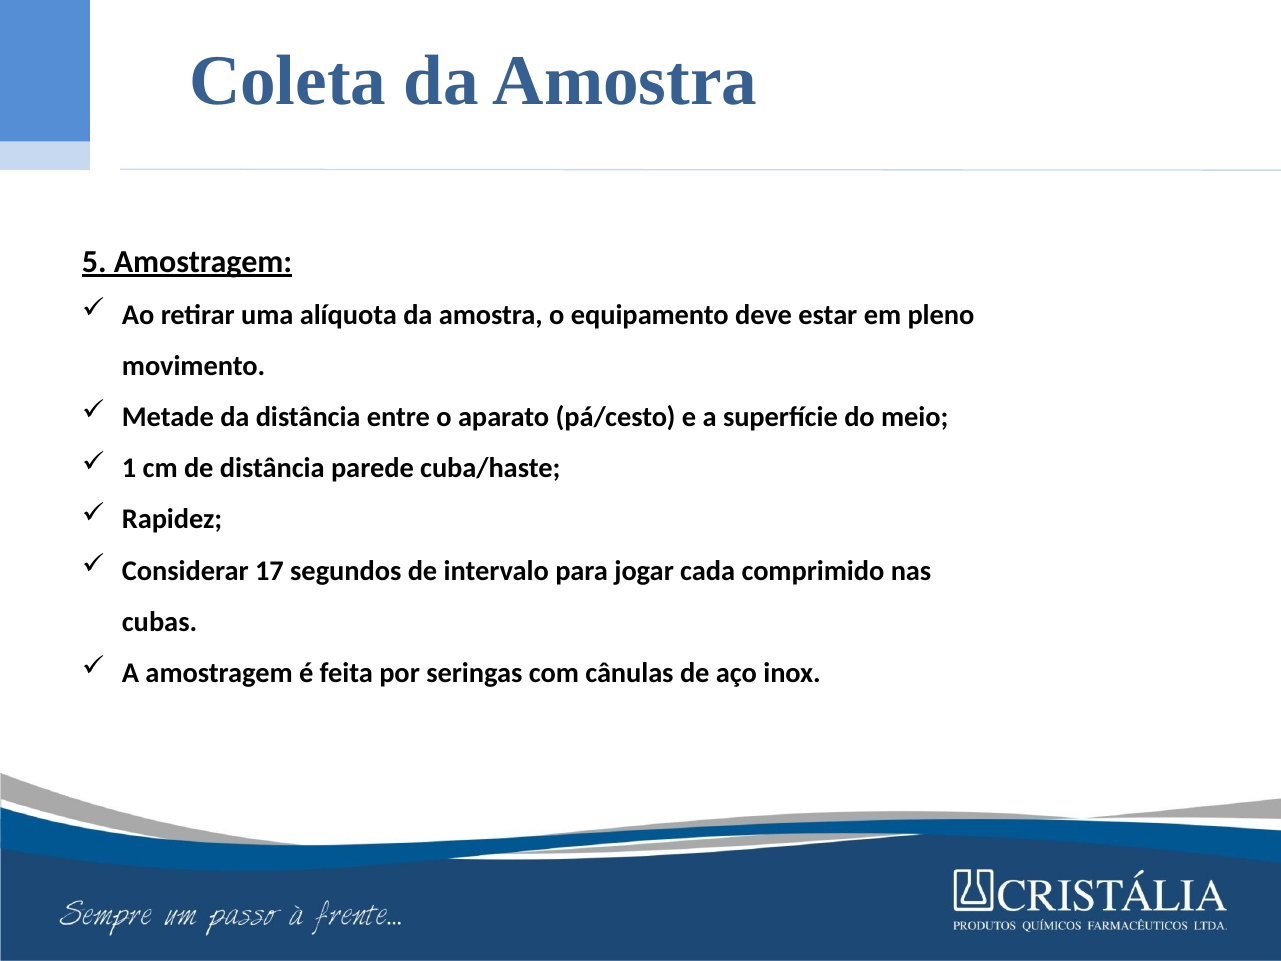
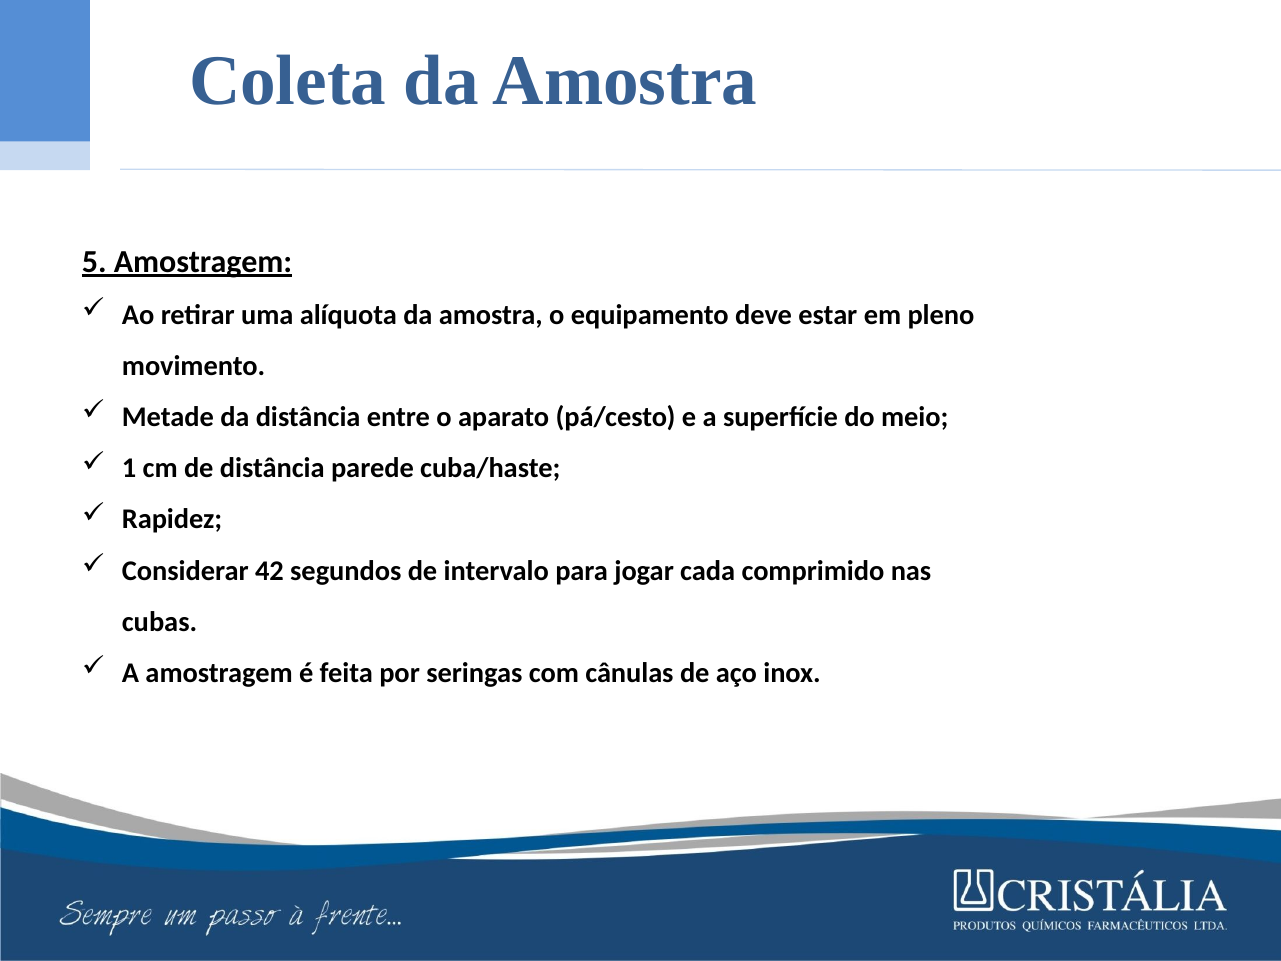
17: 17 -> 42 (269, 571)
